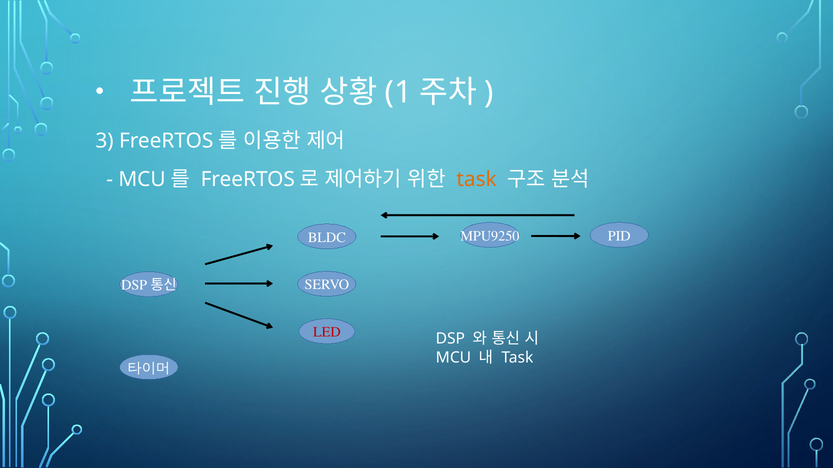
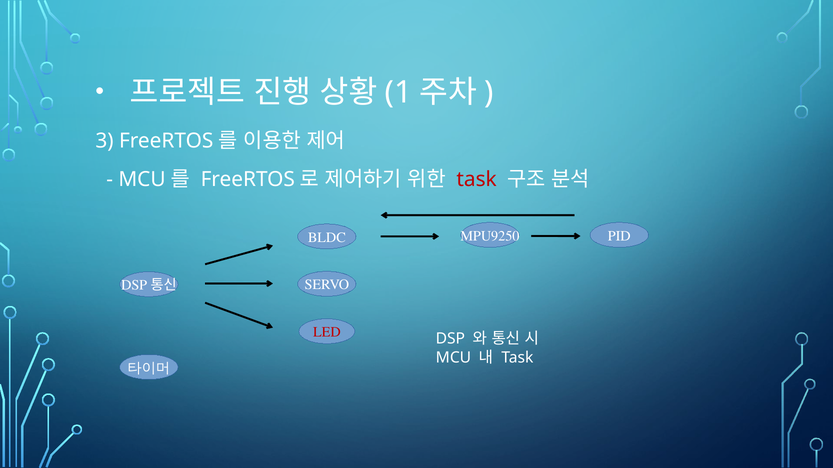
task colour: orange -> red (477, 180)
